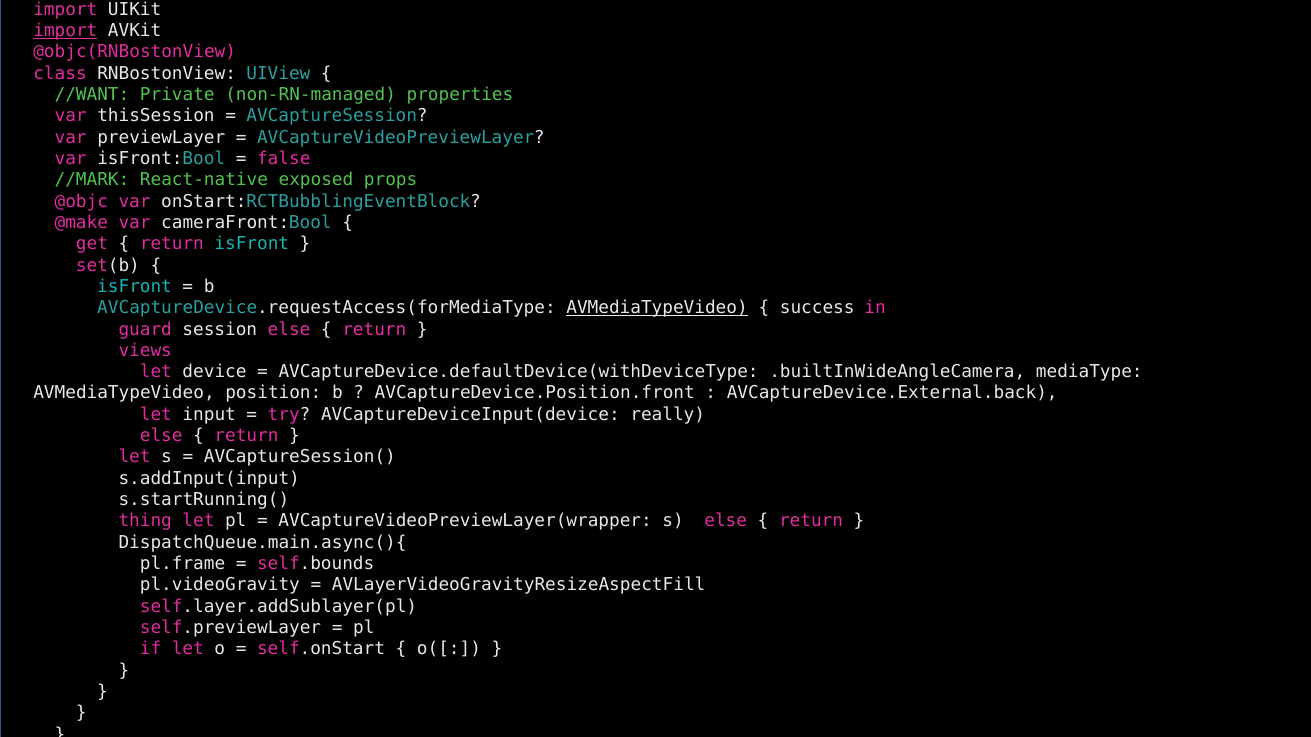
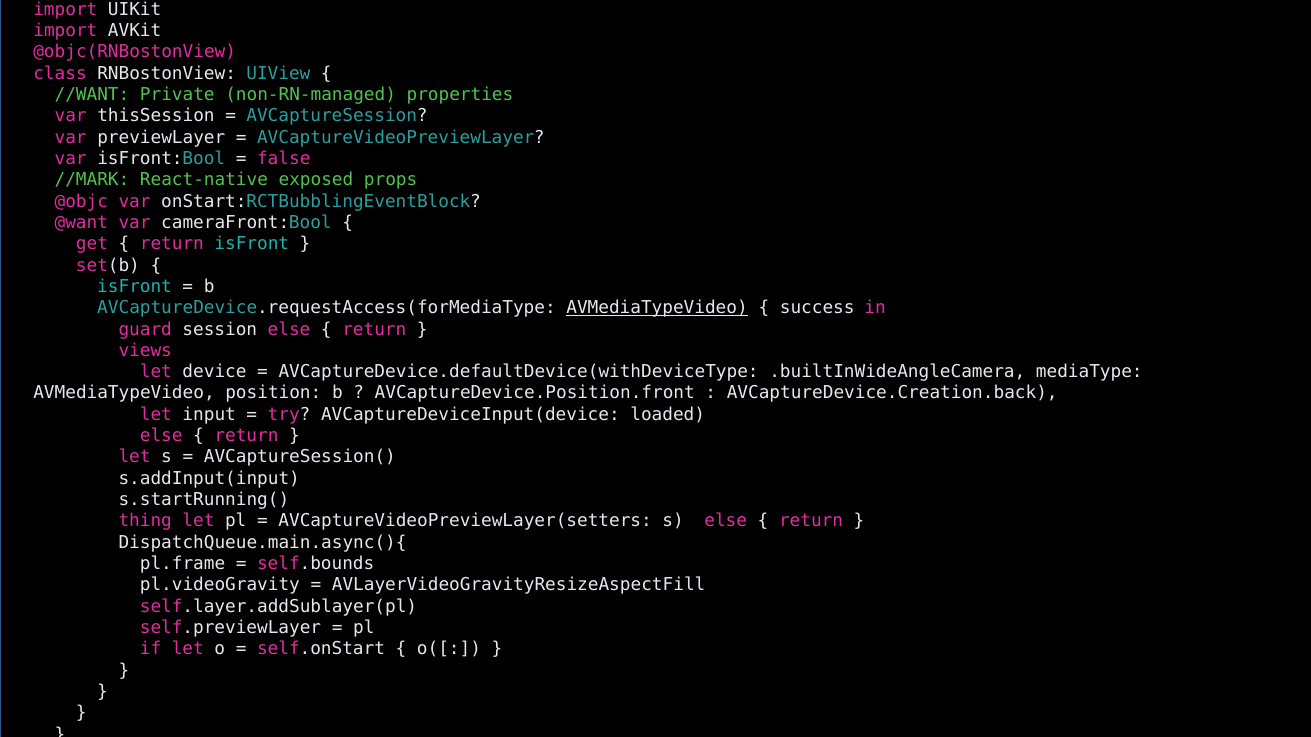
import underline: present -> none (65, 31)
@make: @make -> @want (81, 223)
AVCaptureDevice.External.back: AVCaptureDevice.External.back -> AVCaptureDevice.Creation.back (892, 393)
really: really -> loaded (668, 415)
AVCaptureVideoPreviewLayer(wrapper: AVCaptureVideoPreviewLayer(wrapper -> AVCaptureVideoPreviewLayer(setters (465, 521)
